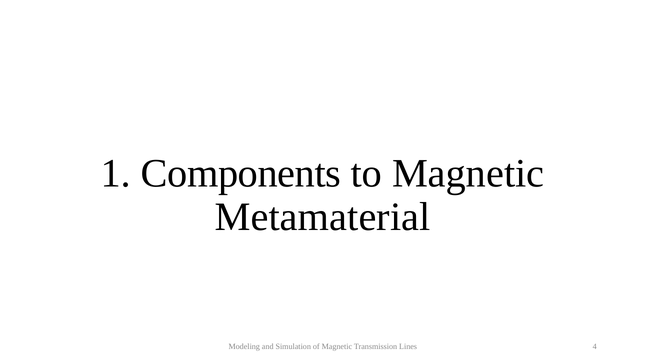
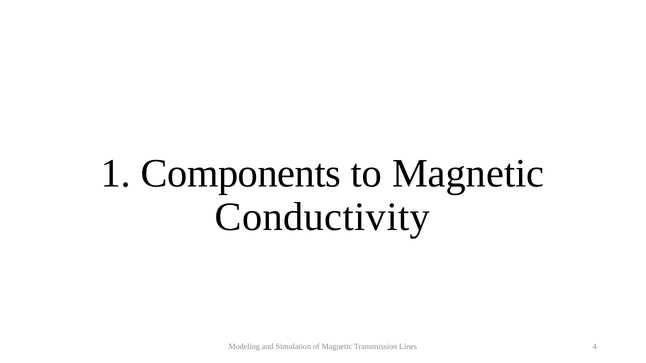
Metamaterial: Metamaterial -> Conductivity (322, 217)
